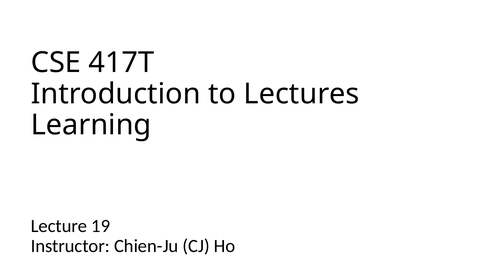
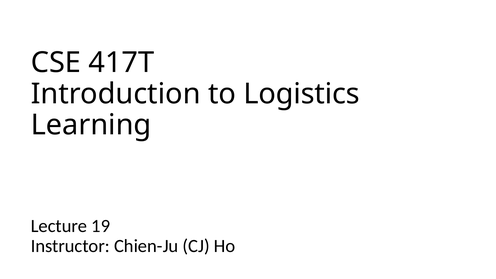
Lectures: Lectures -> Logistics (302, 94)
